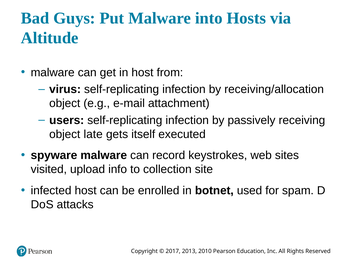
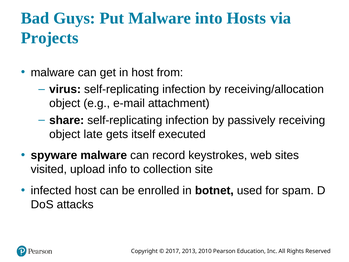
Altitude: Altitude -> Projects (50, 38)
users: users -> share (67, 120)
